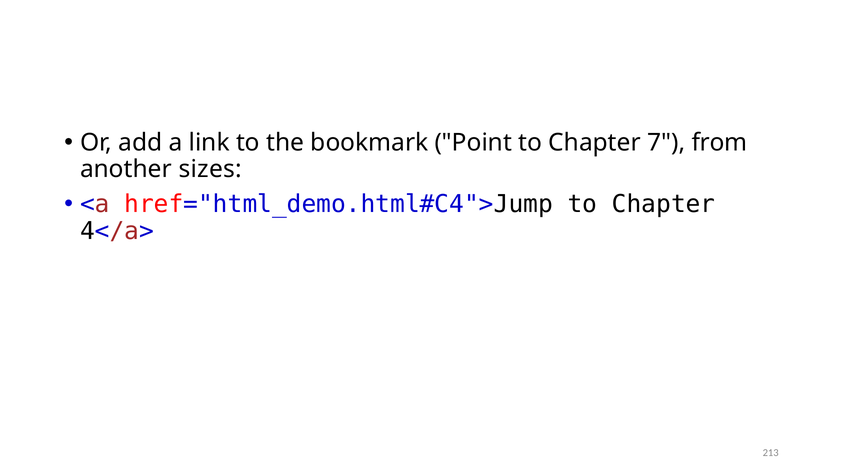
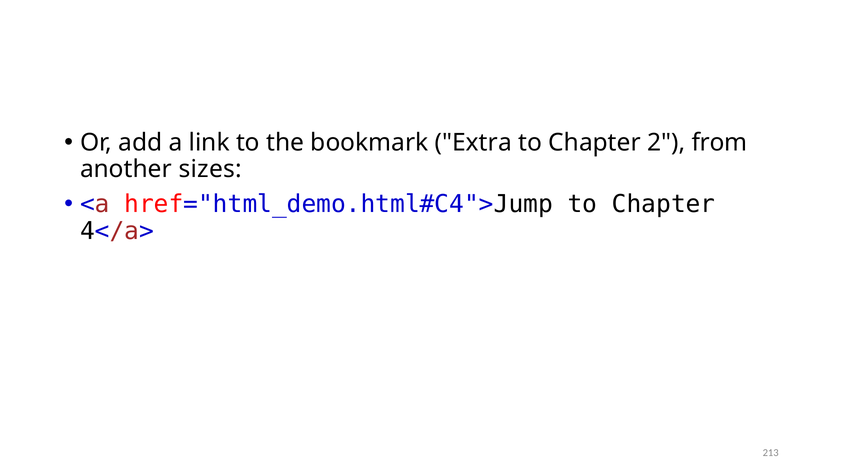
Point: Point -> Extra (473, 143)
7: 7 -> 2 (666, 143)
